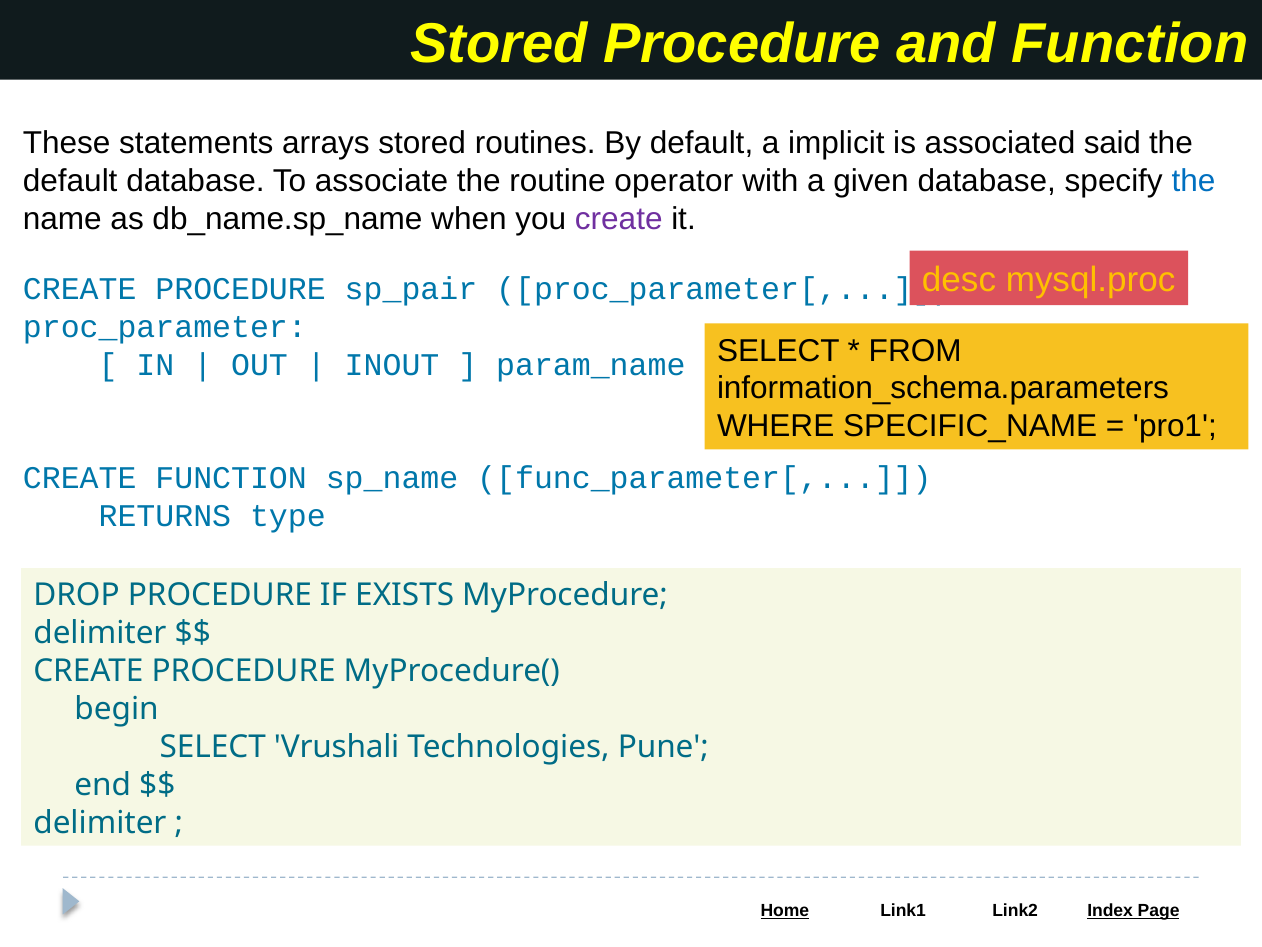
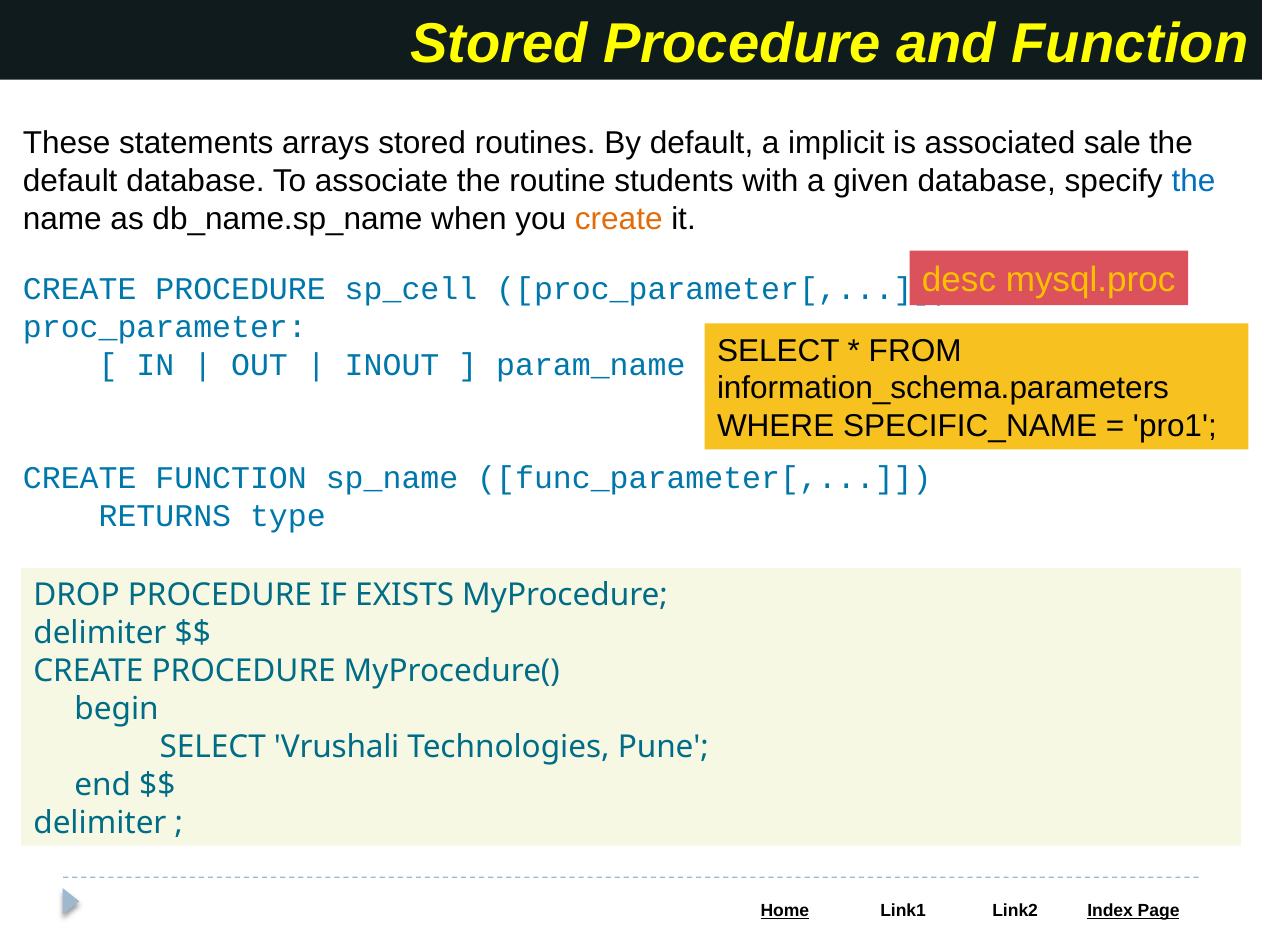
said: said -> sale (1112, 143)
operator: operator -> students (674, 181)
create colour: purple -> orange (619, 219)
sp_pair: sp_pair -> sp_cell (411, 289)
